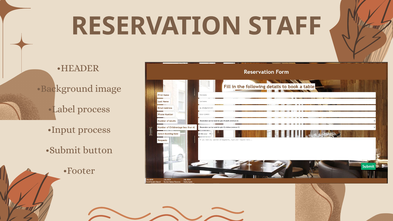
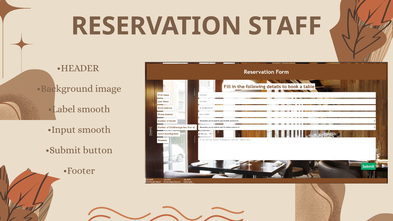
Label process: process -> smooth (94, 109)
Input process: process -> smooth (94, 130)
